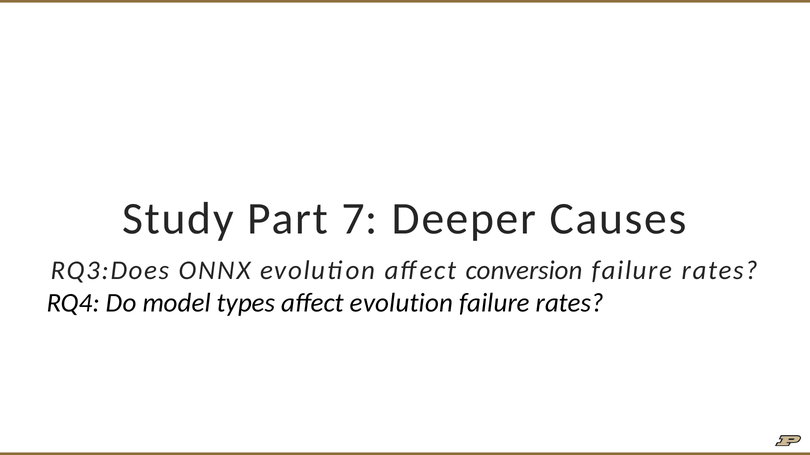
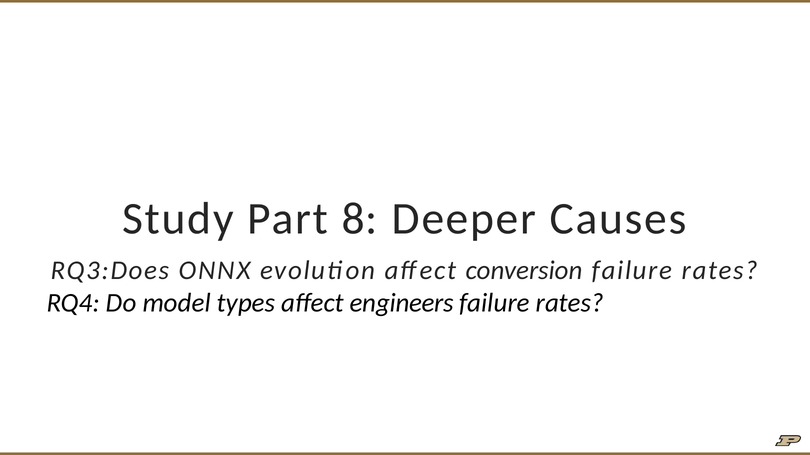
7: 7 -> 8 (360, 219)
affect evolution: evolution -> engineers (402, 303)
